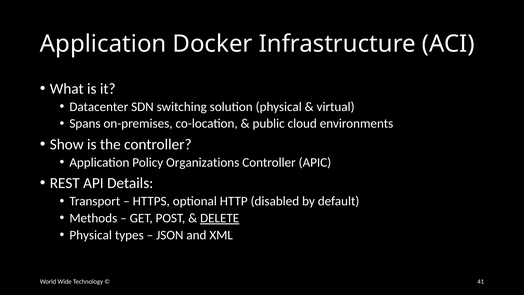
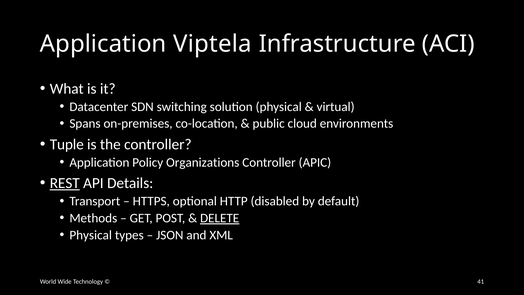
Docker: Docker -> Viptela (212, 44)
Show: Show -> Tuple (67, 144)
REST underline: none -> present (65, 183)
